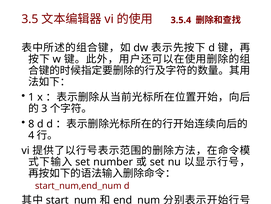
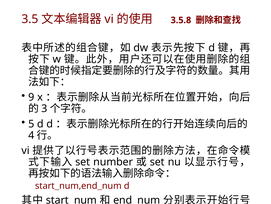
3.5.4: 3.5.4 -> 3.5.8 (181, 20)
1: 1 -> 9 (31, 97)
8: 8 -> 5 (31, 123)
